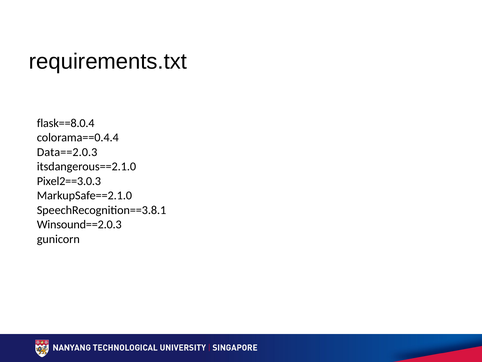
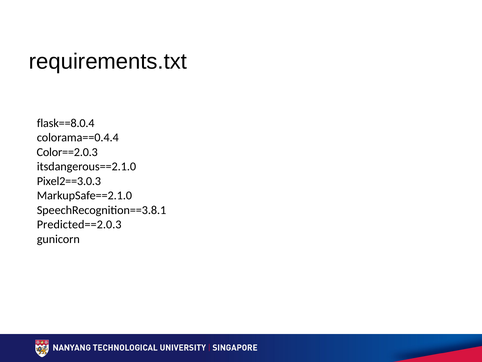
Data==2.0.3: Data==2.0.3 -> Color==2.0.3 (67, 152)
Winsound==2.0.3: Winsound==2.0.3 -> Predicted==2.0.3 (79, 224)
